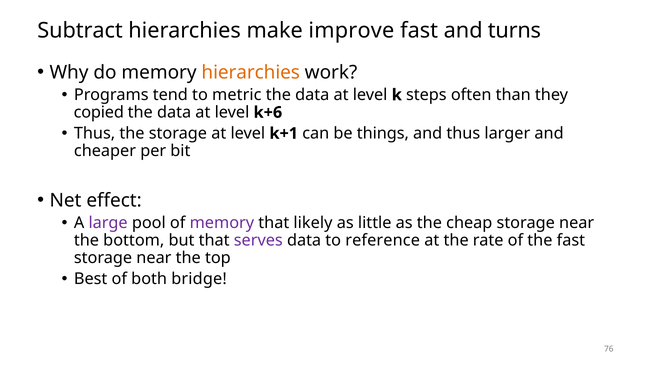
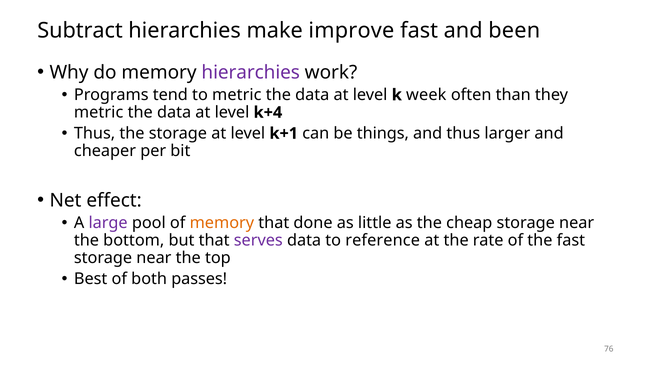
turns: turns -> been (514, 30)
hierarchies colour: orange -> purple (251, 73)
steps: steps -> week (426, 95)
copied: copied -> metric (99, 112)
k+6: k+6 -> k+4 (268, 112)
memory colour: purple -> orange (222, 223)
likely: likely -> done (313, 223)
bridge: bridge -> passes (199, 279)
